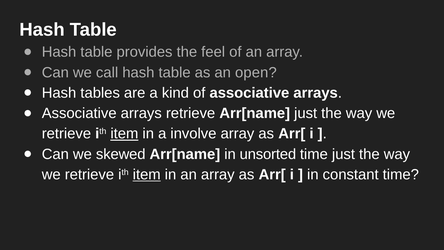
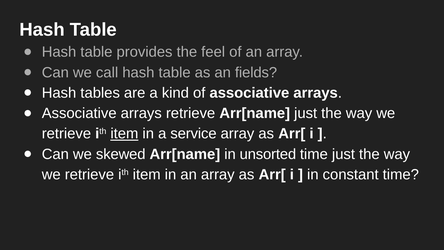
open: open -> fields (256, 72)
involve: involve -> service (193, 134)
item underline: present -> none (147, 174)
